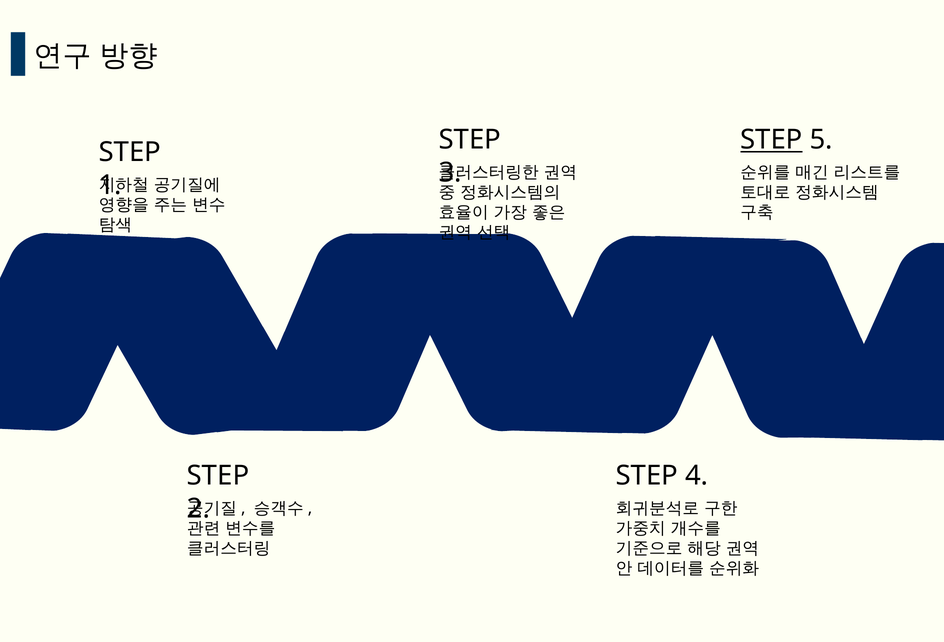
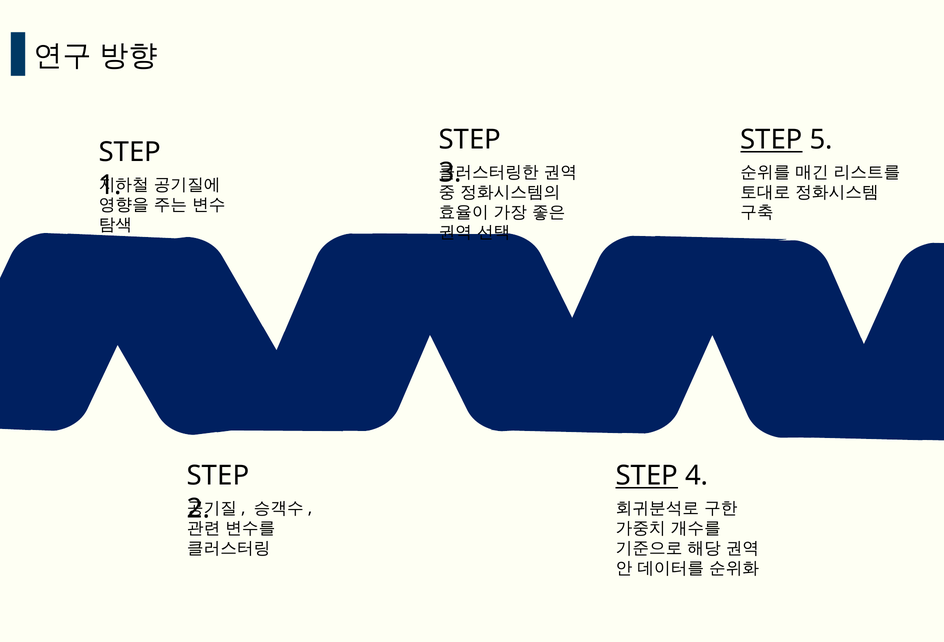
STEP underline: none -> present (647, 476)
